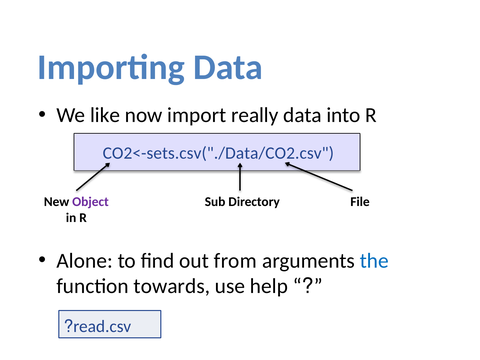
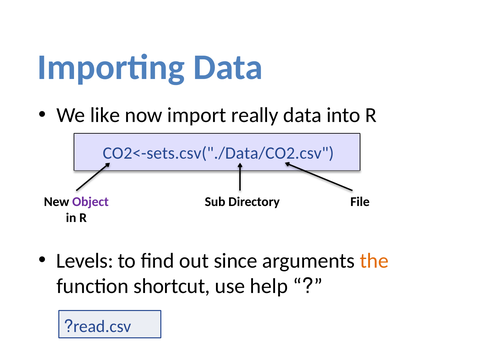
Alone: Alone -> Levels (85, 261)
from: from -> since (236, 261)
the colour: blue -> orange (374, 261)
towards: towards -> shortcut (172, 286)
